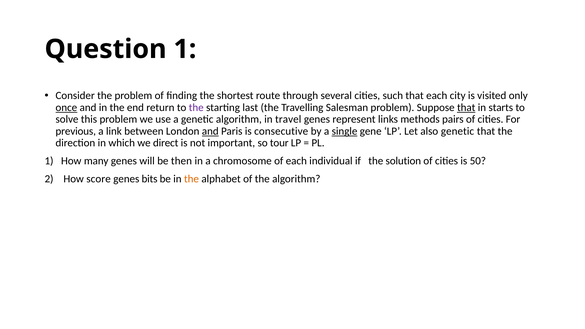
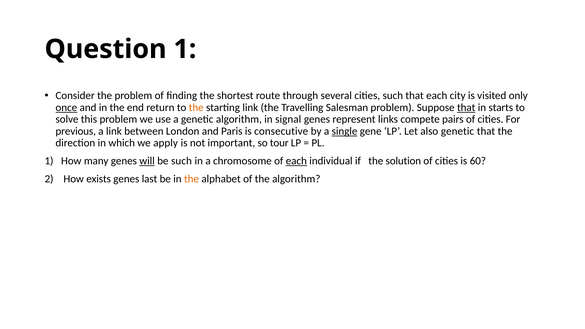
the colour: purple -> orange (196, 108)
starting last: last -> link (250, 108)
travel: travel -> signal (288, 119)
methods: methods -> compete (420, 119)
and underline: present -> none (210, 131)
direct: direct -> apply (166, 143)
will underline: none -> present (147, 161)
be then: then -> such (181, 161)
each underline: none -> present (296, 161)
50: 50 -> 60 (478, 161)
score: score -> exists (99, 179)
bits: bits -> last (150, 179)
